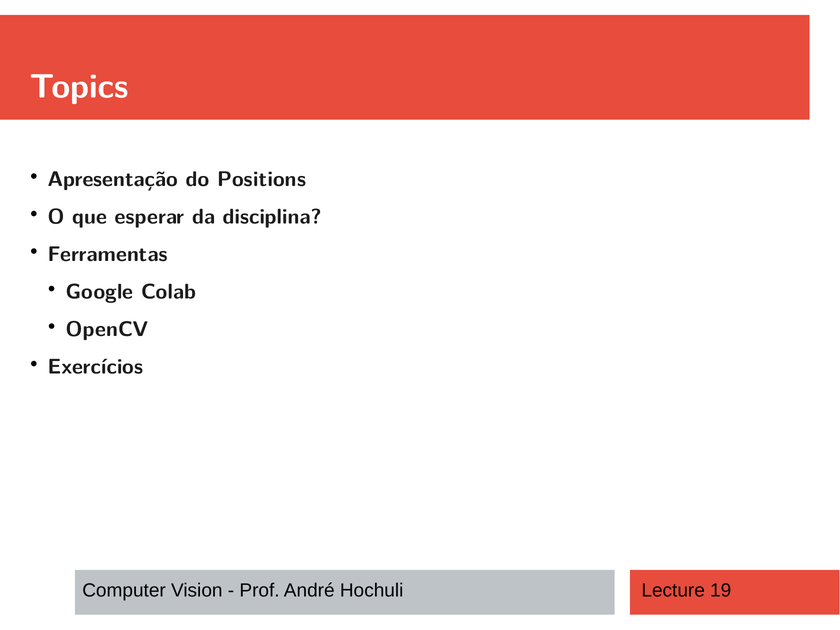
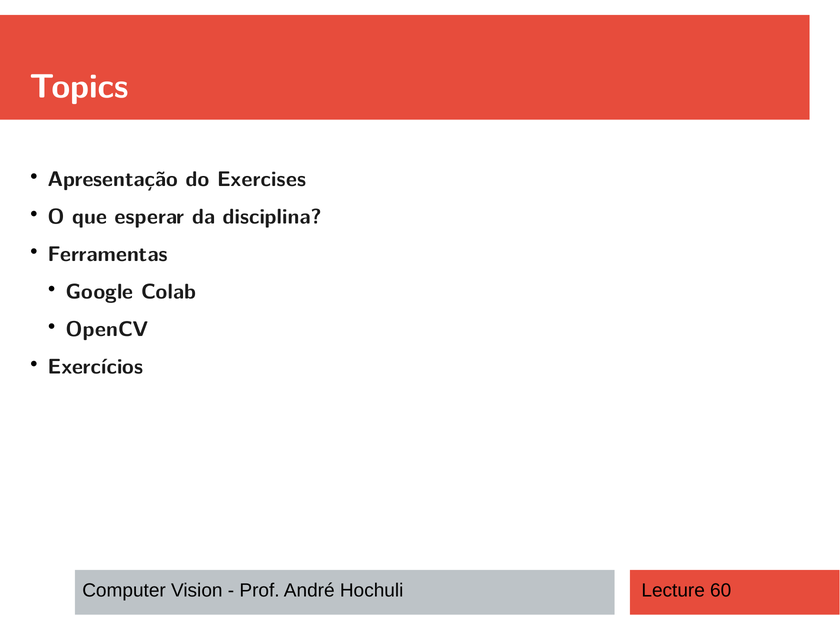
Positions: Positions -> Exercises (262, 179)
19: 19 -> 60 (721, 590)
